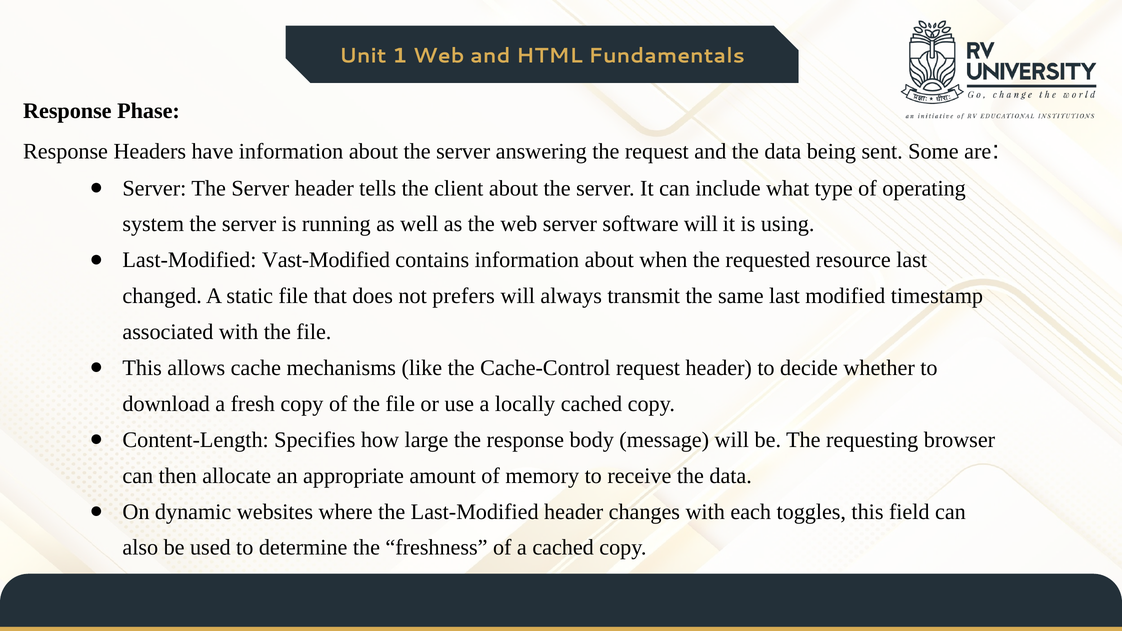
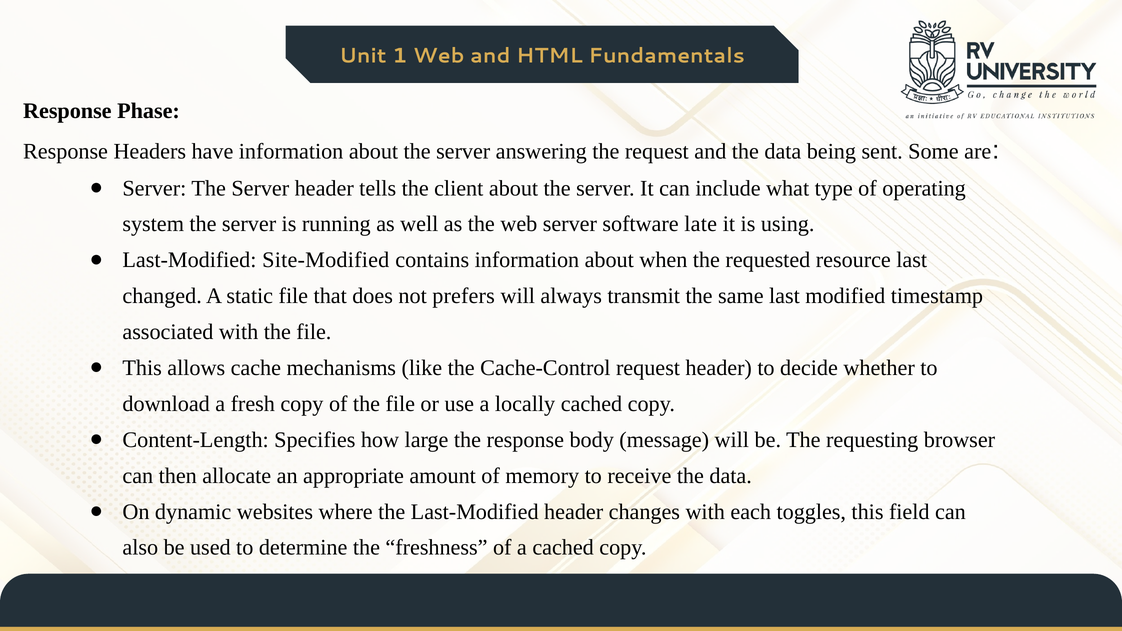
software will: will -> late (701, 224)
Vast-Modified: Vast-Modified -> Site-Modified (326, 260)
